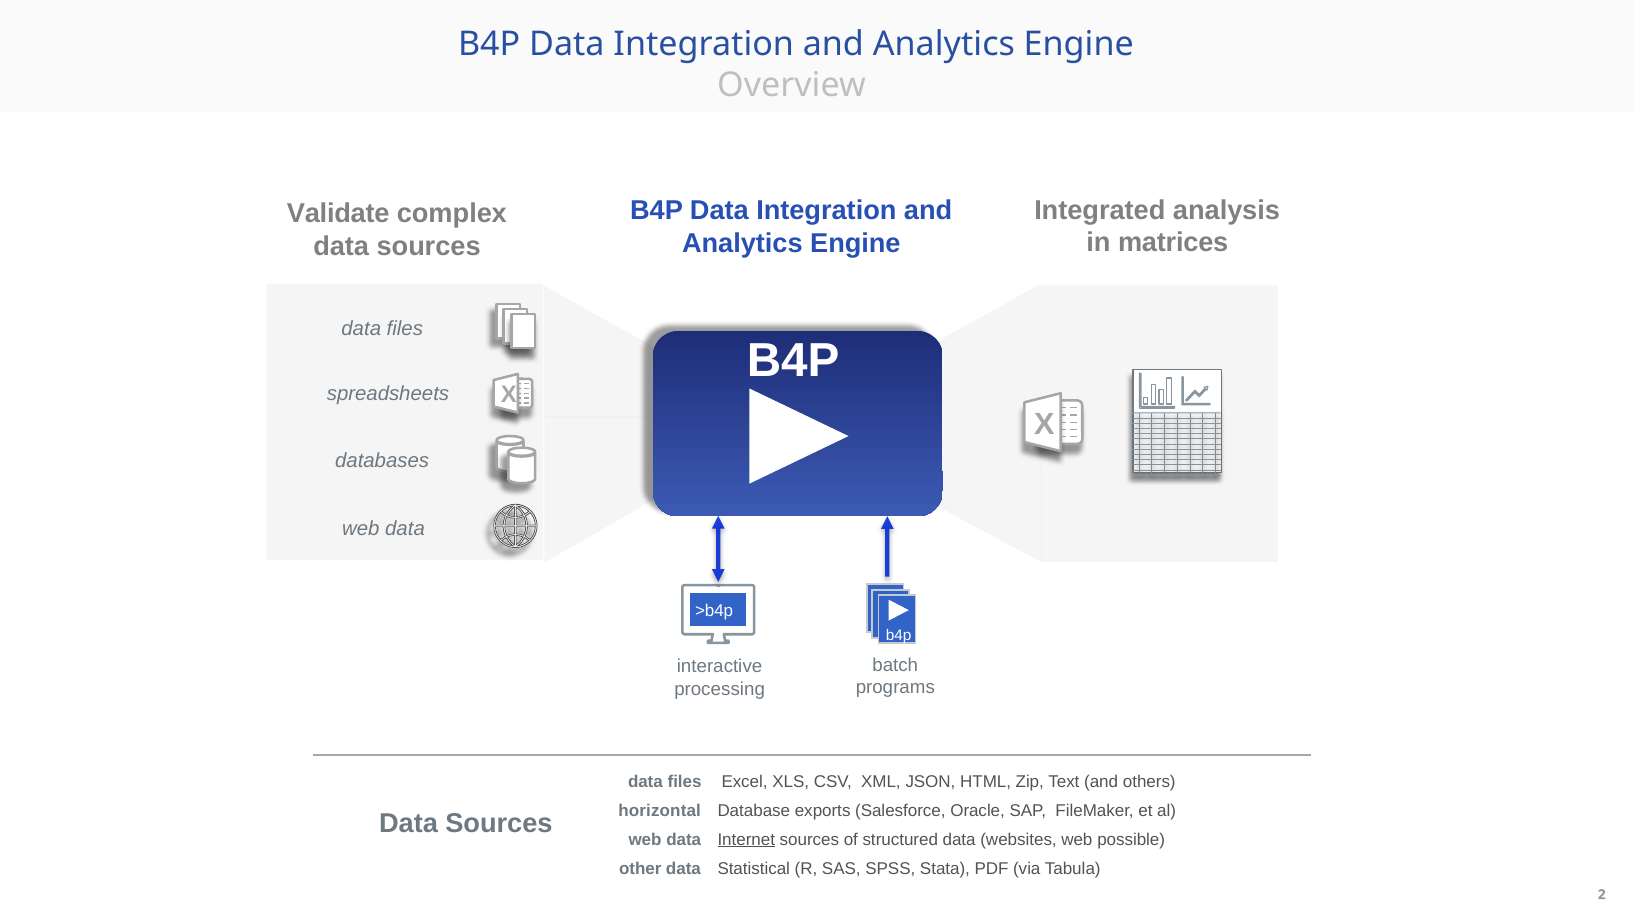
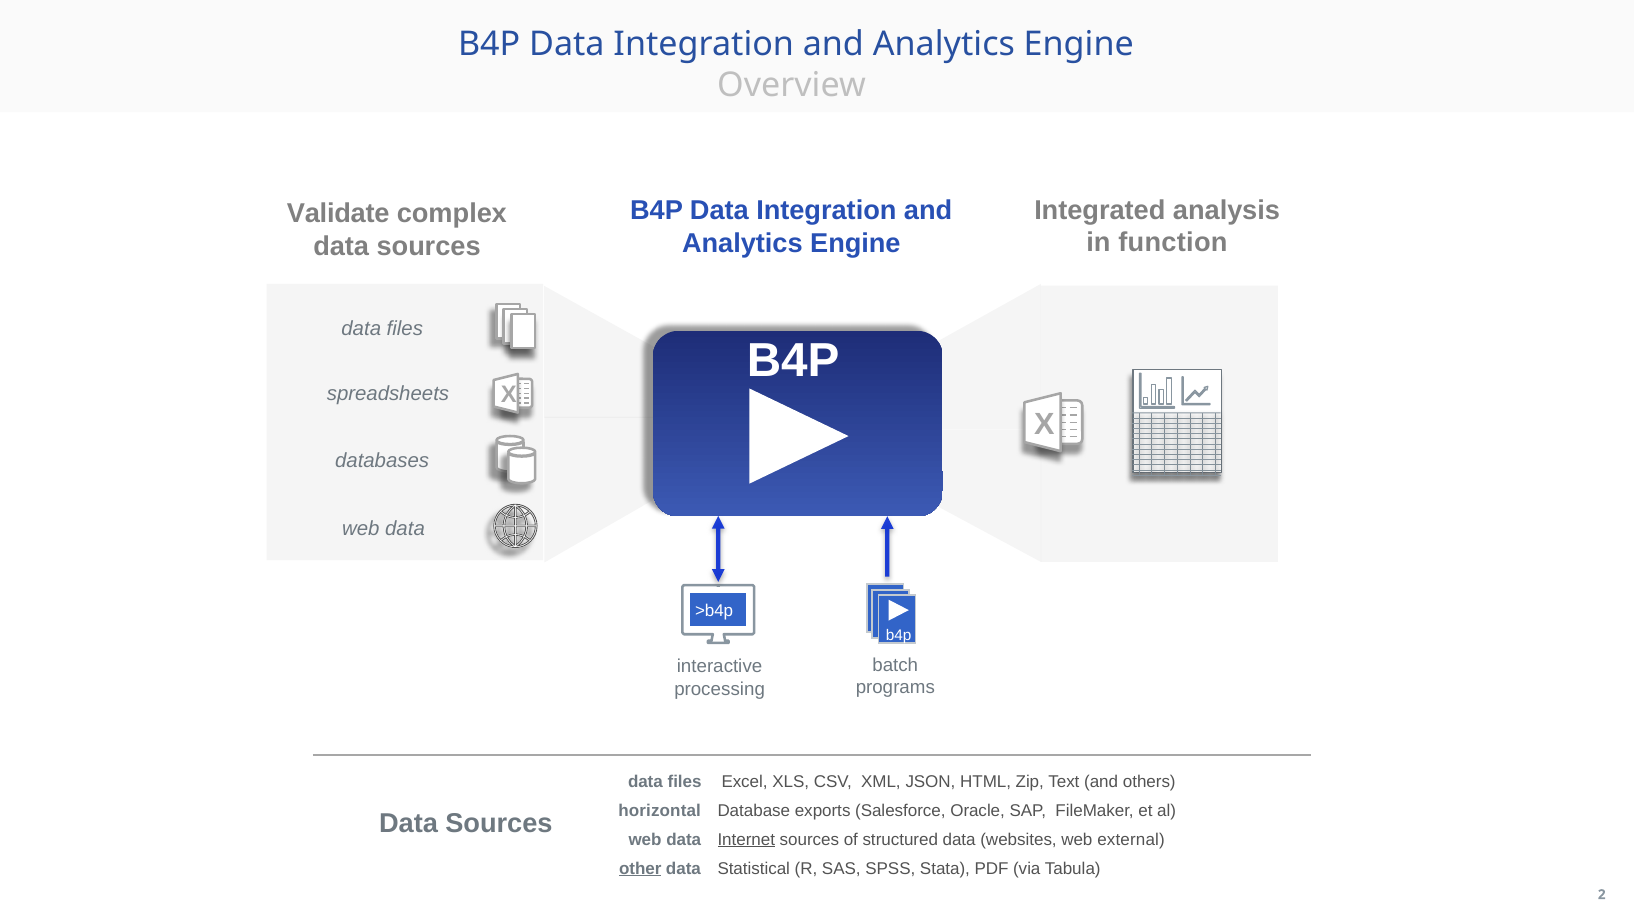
matrices: matrices -> function (1173, 243)
possible: possible -> external (1131, 840)
other underline: none -> present (640, 869)
